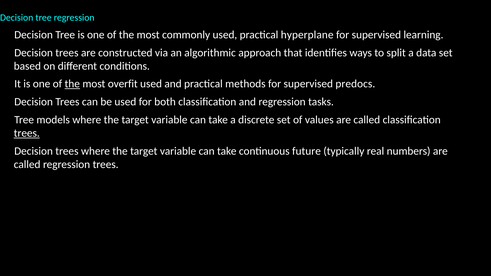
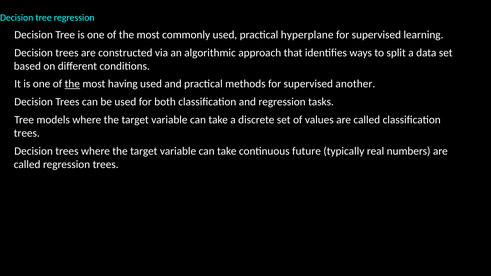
overfit: overfit -> having (123, 84)
predocs: predocs -> another (355, 84)
trees underline: present -> none (27, 133)
